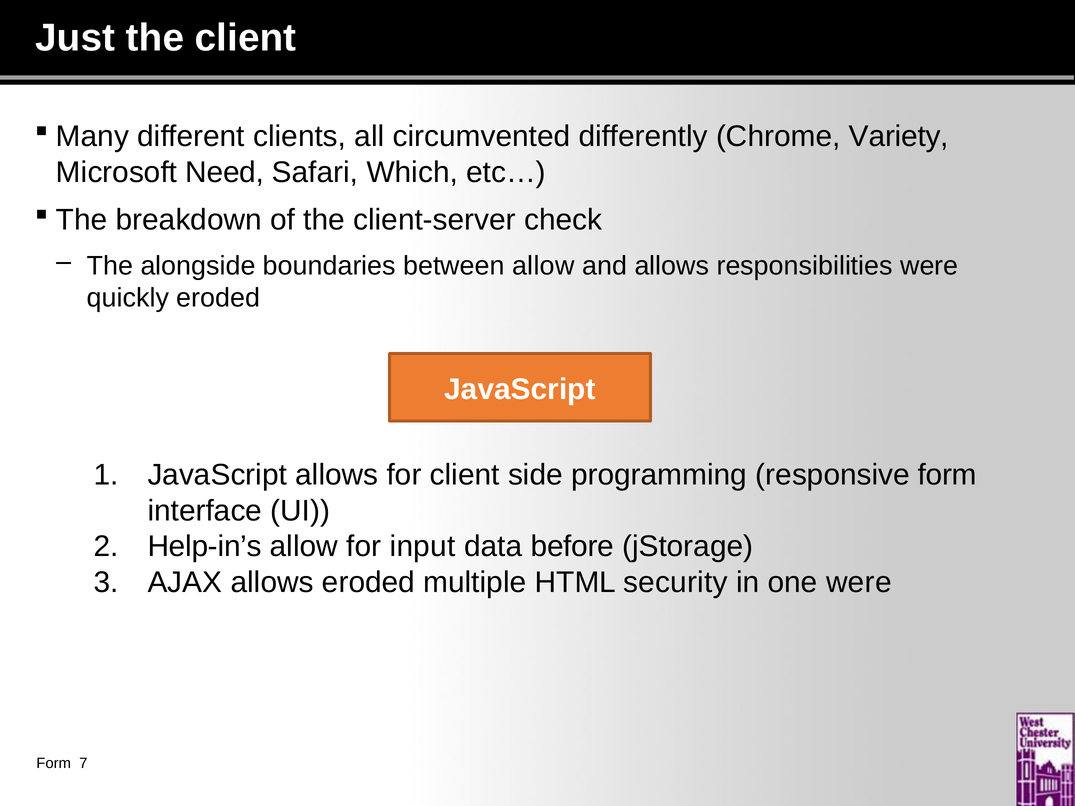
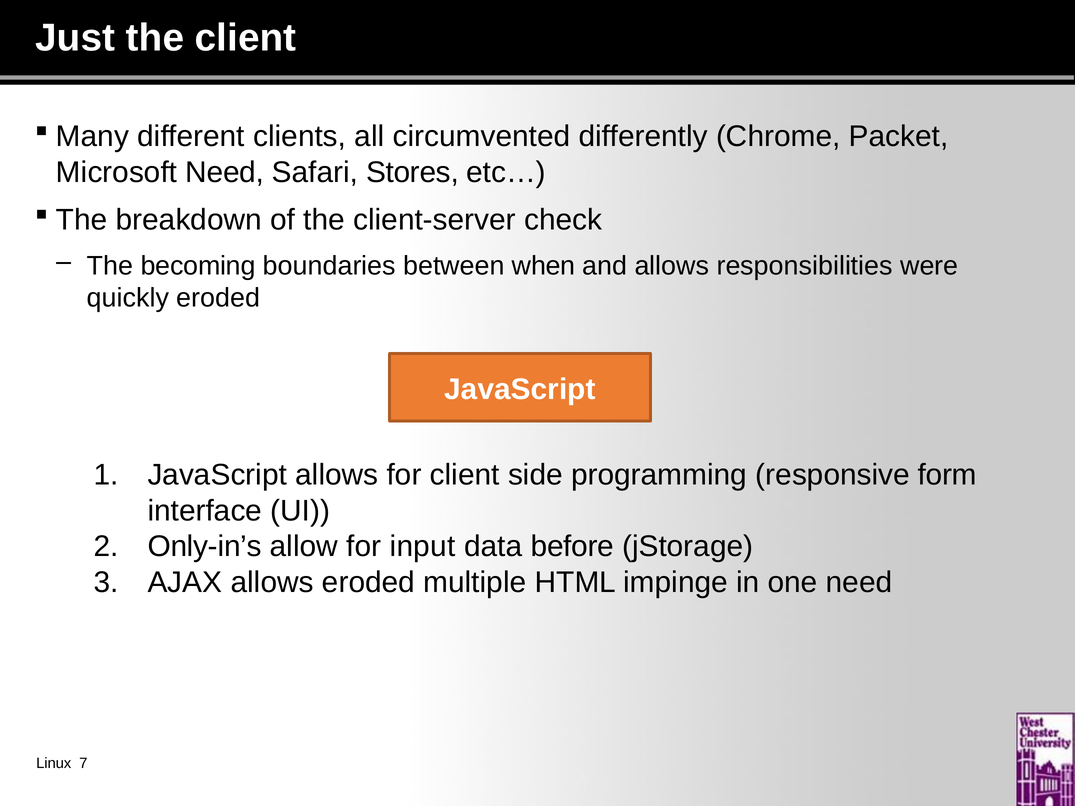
Variety: Variety -> Packet (899, 137)
Which: Which -> Stores (412, 172)
alongside: alongside -> becoming (198, 266)
between allow: allow -> when (544, 266)
Help-in’s: Help-in’s -> Only-in’s (205, 547)
security: security -> impinge (676, 583)
one were: were -> need (859, 583)
Form: Form -> Linux (54, 764)
